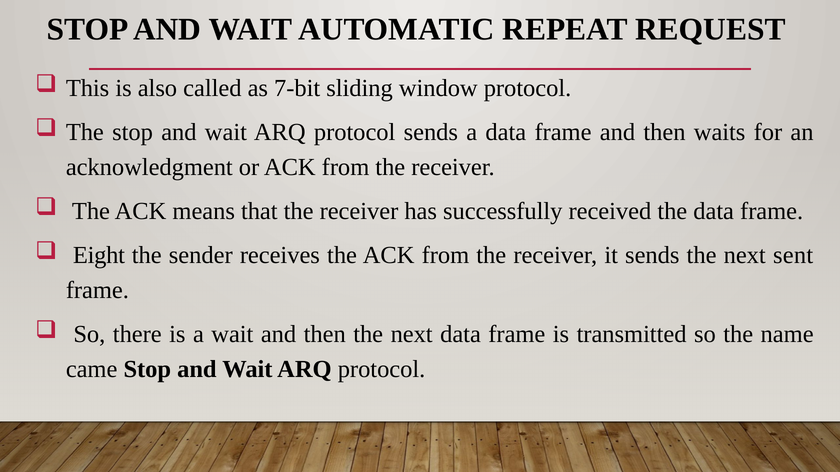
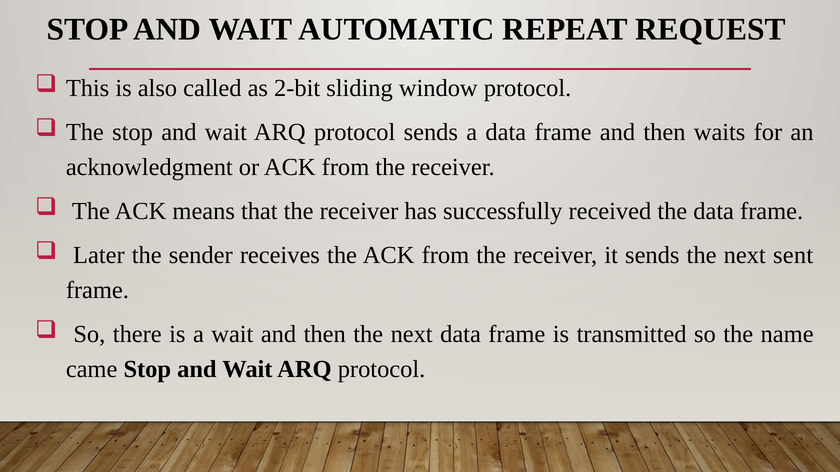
7-bit: 7-bit -> 2-bit (297, 88)
Eight: Eight -> Later (99, 255)
